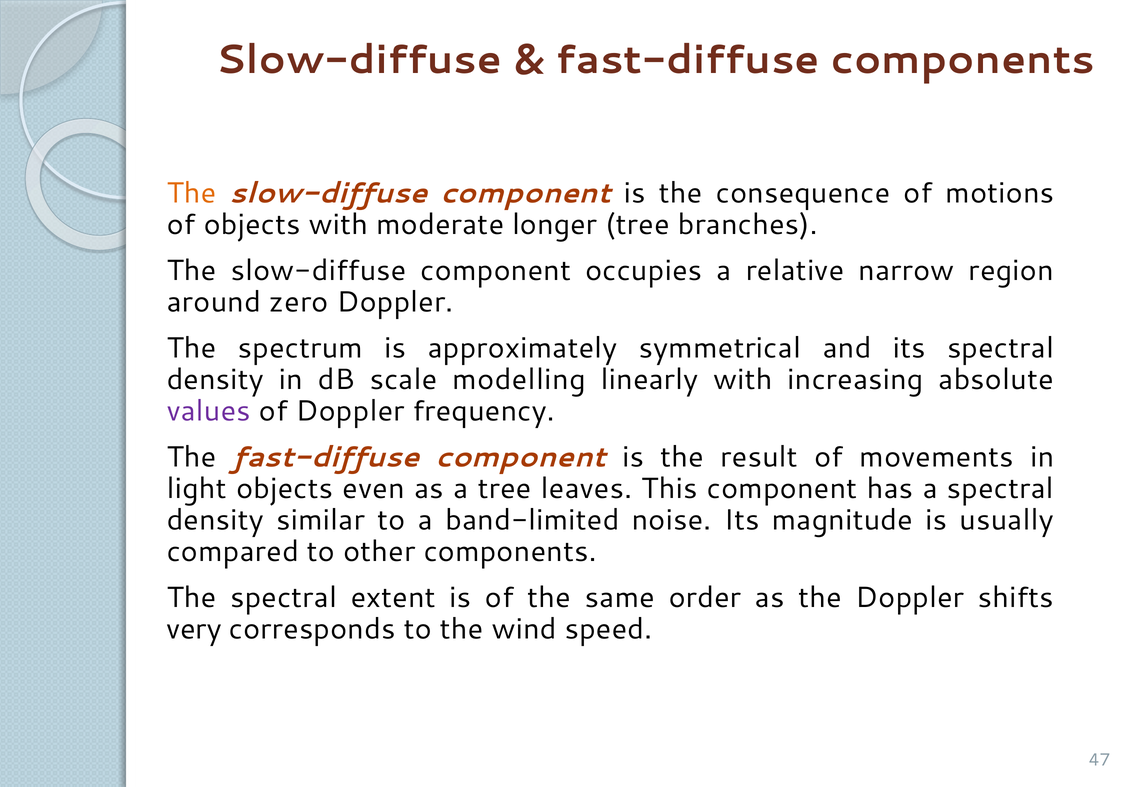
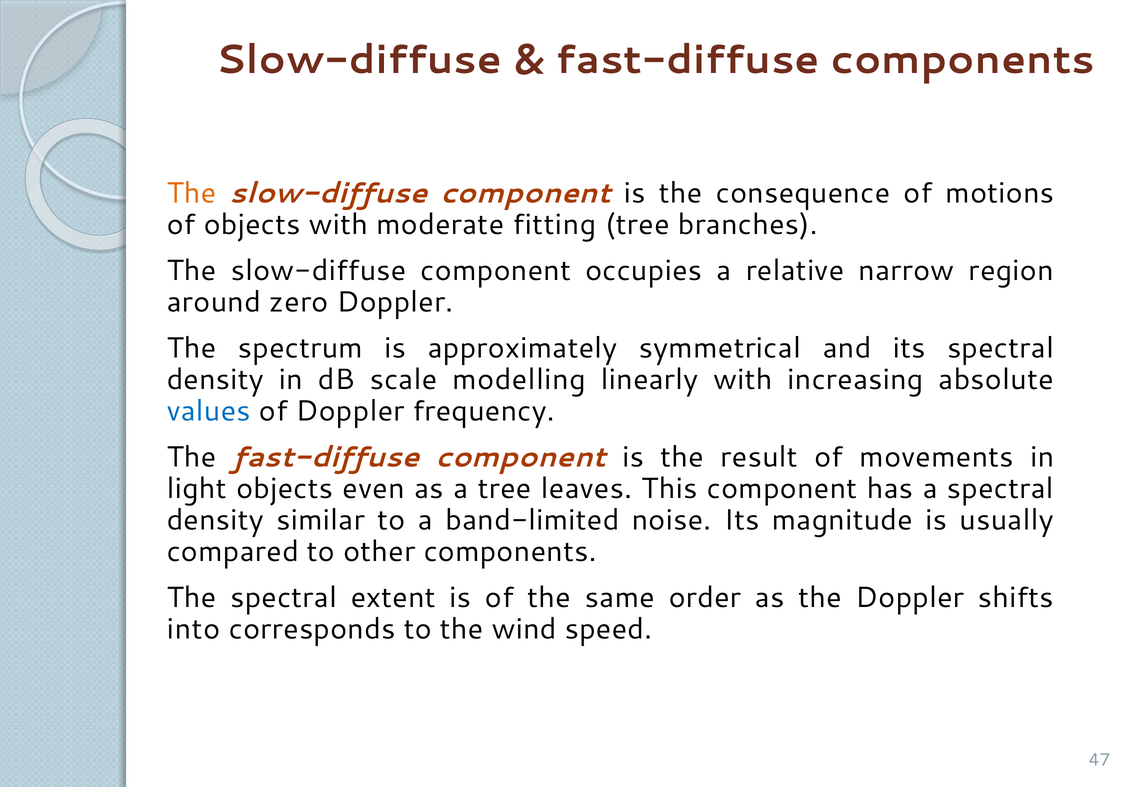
longer: longer -> fitting (554, 224)
values colour: purple -> blue (209, 411)
very: very -> into (194, 629)
